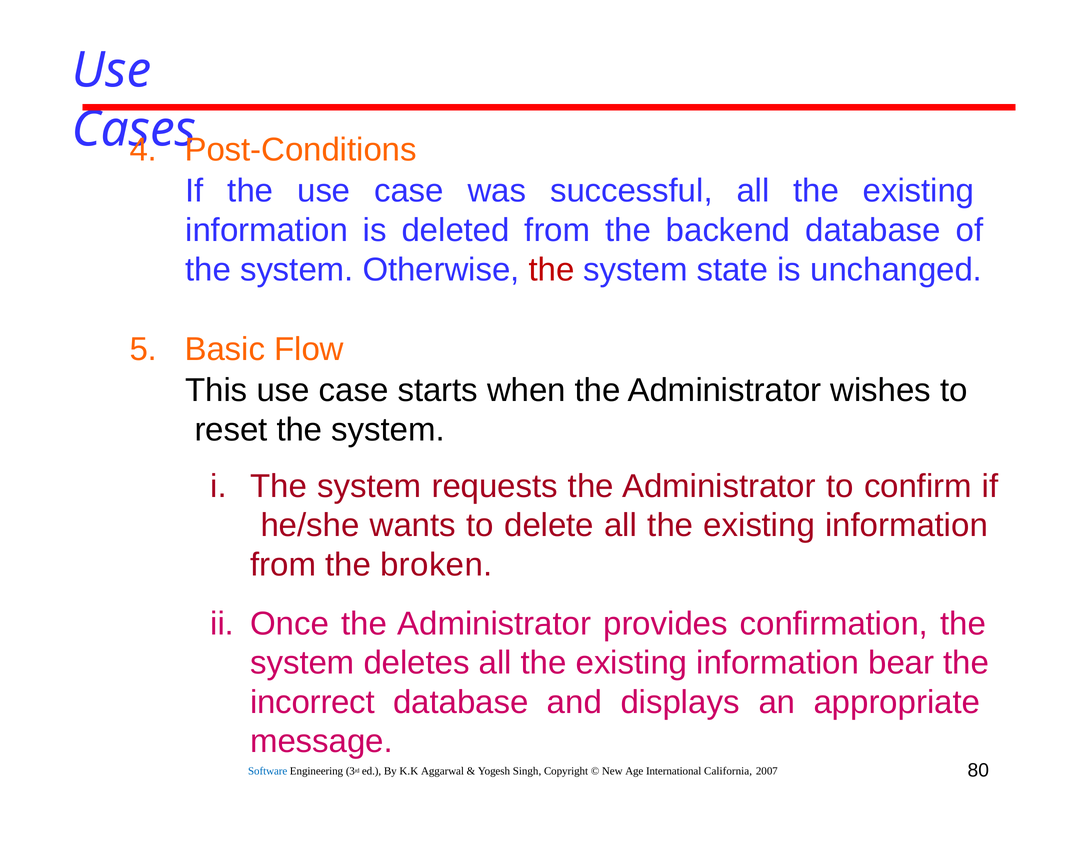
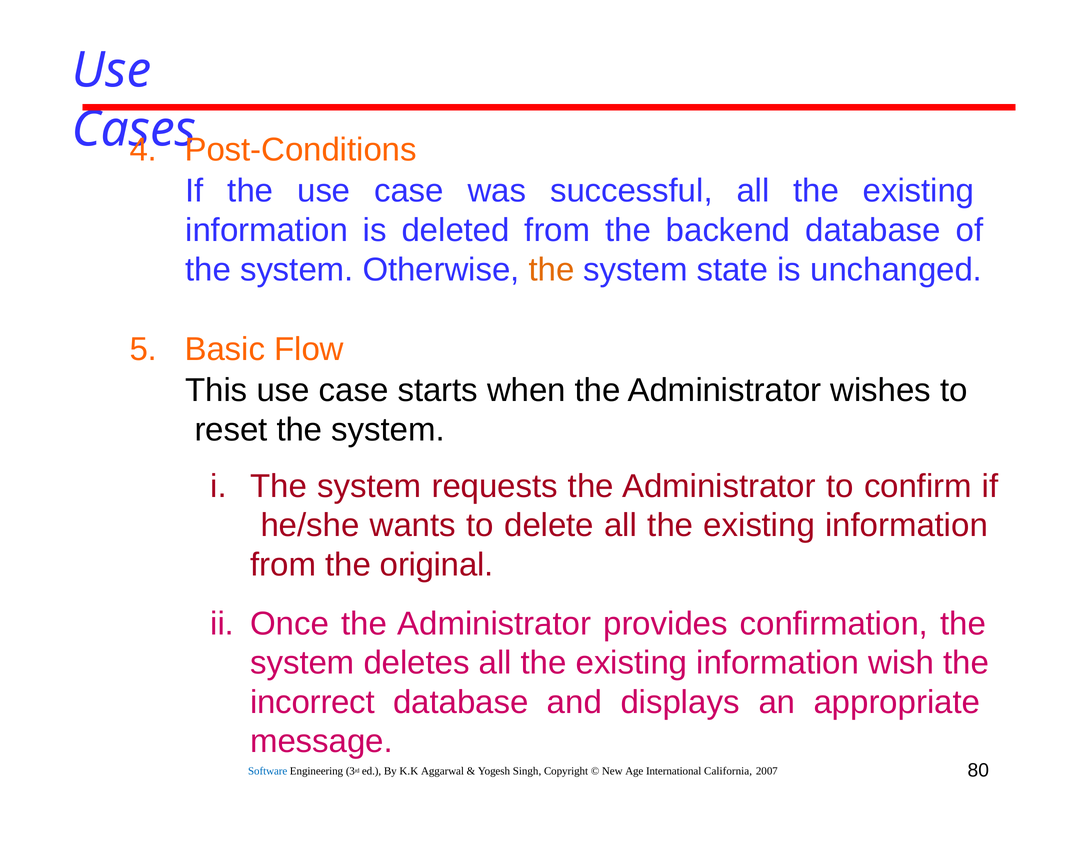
the colour: red -> orange (552, 270)
broken: broken -> original (437, 565)
bear: bear -> wish (901, 663)
